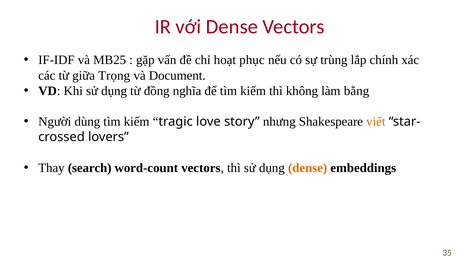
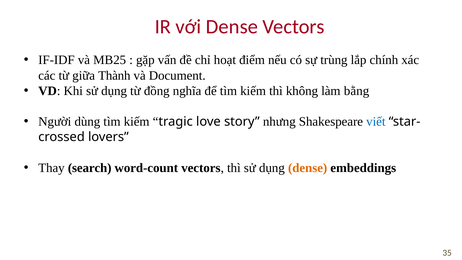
phục: phục -> điểm (252, 60)
Trọng: Trọng -> Thành (114, 75)
viết colour: orange -> blue (376, 122)
